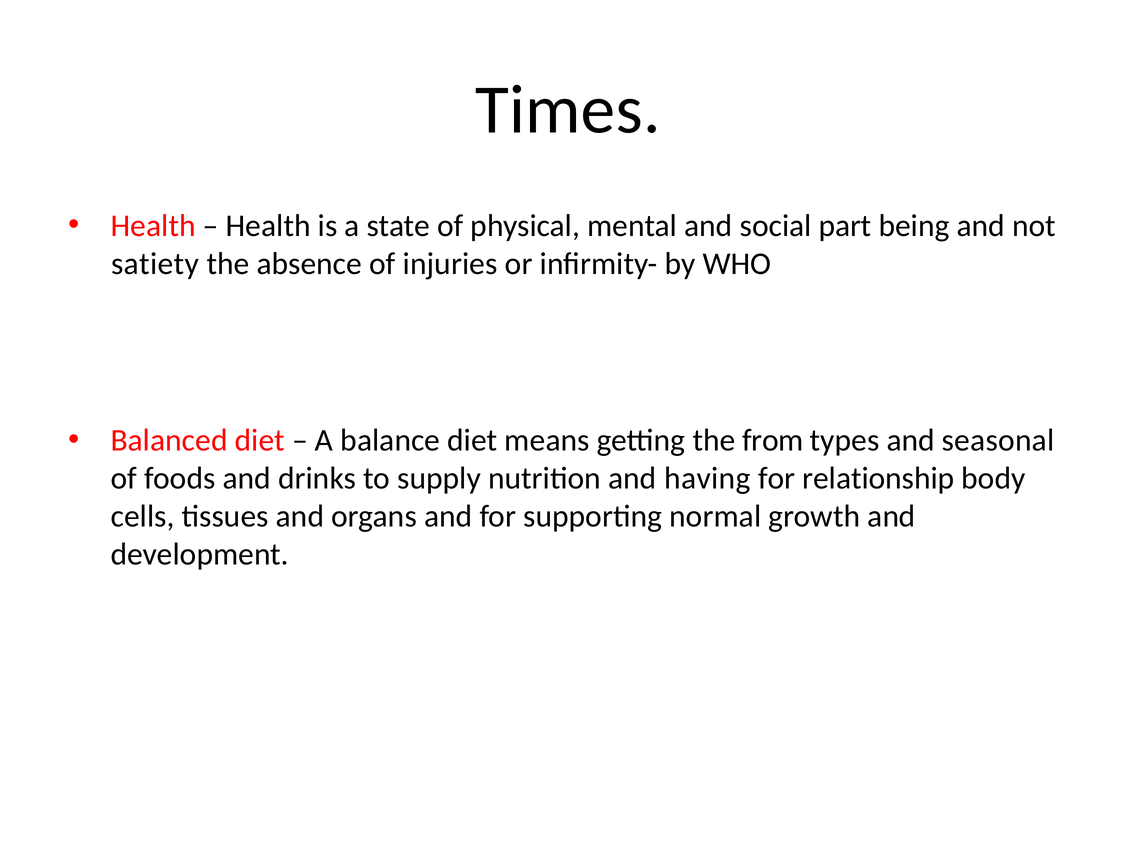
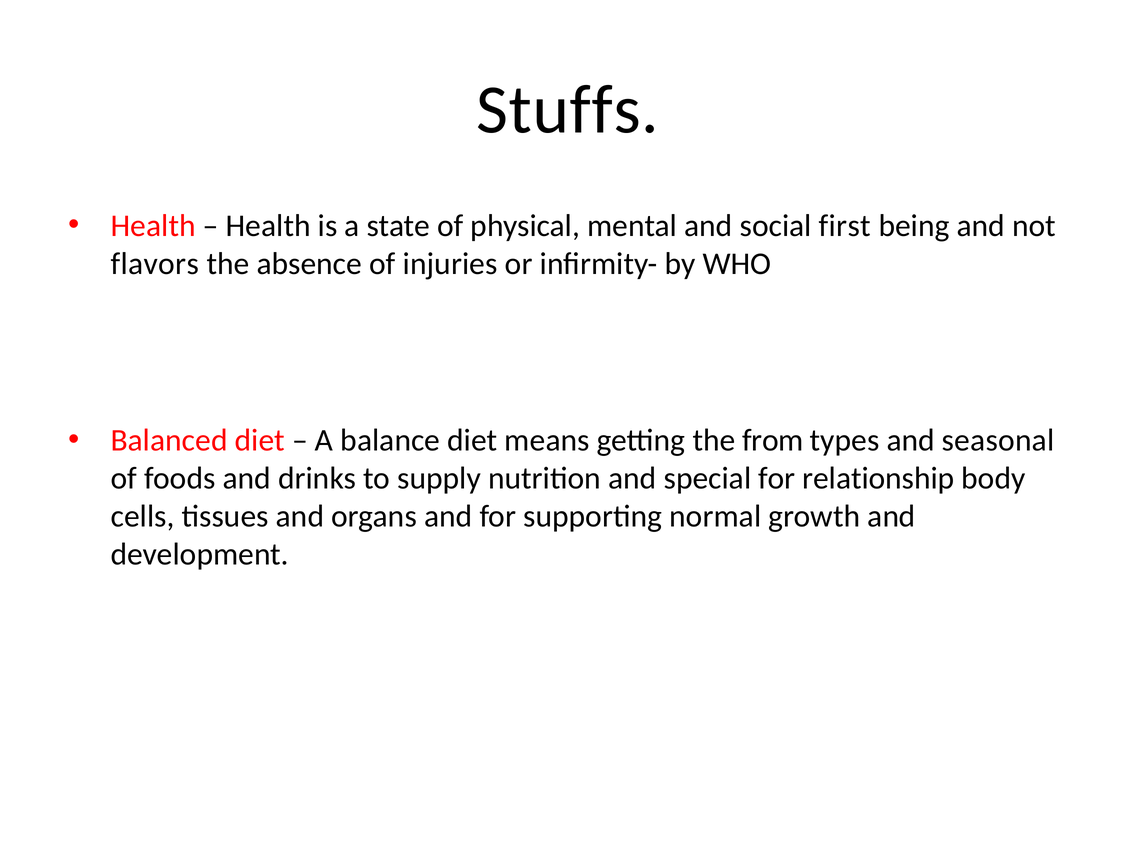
Times: Times -> Stuffs (568, 110)
part: part -> first (845, 226)
satiety: satiety -> flavors (155, 264)
having: having -> special (707, 478)
